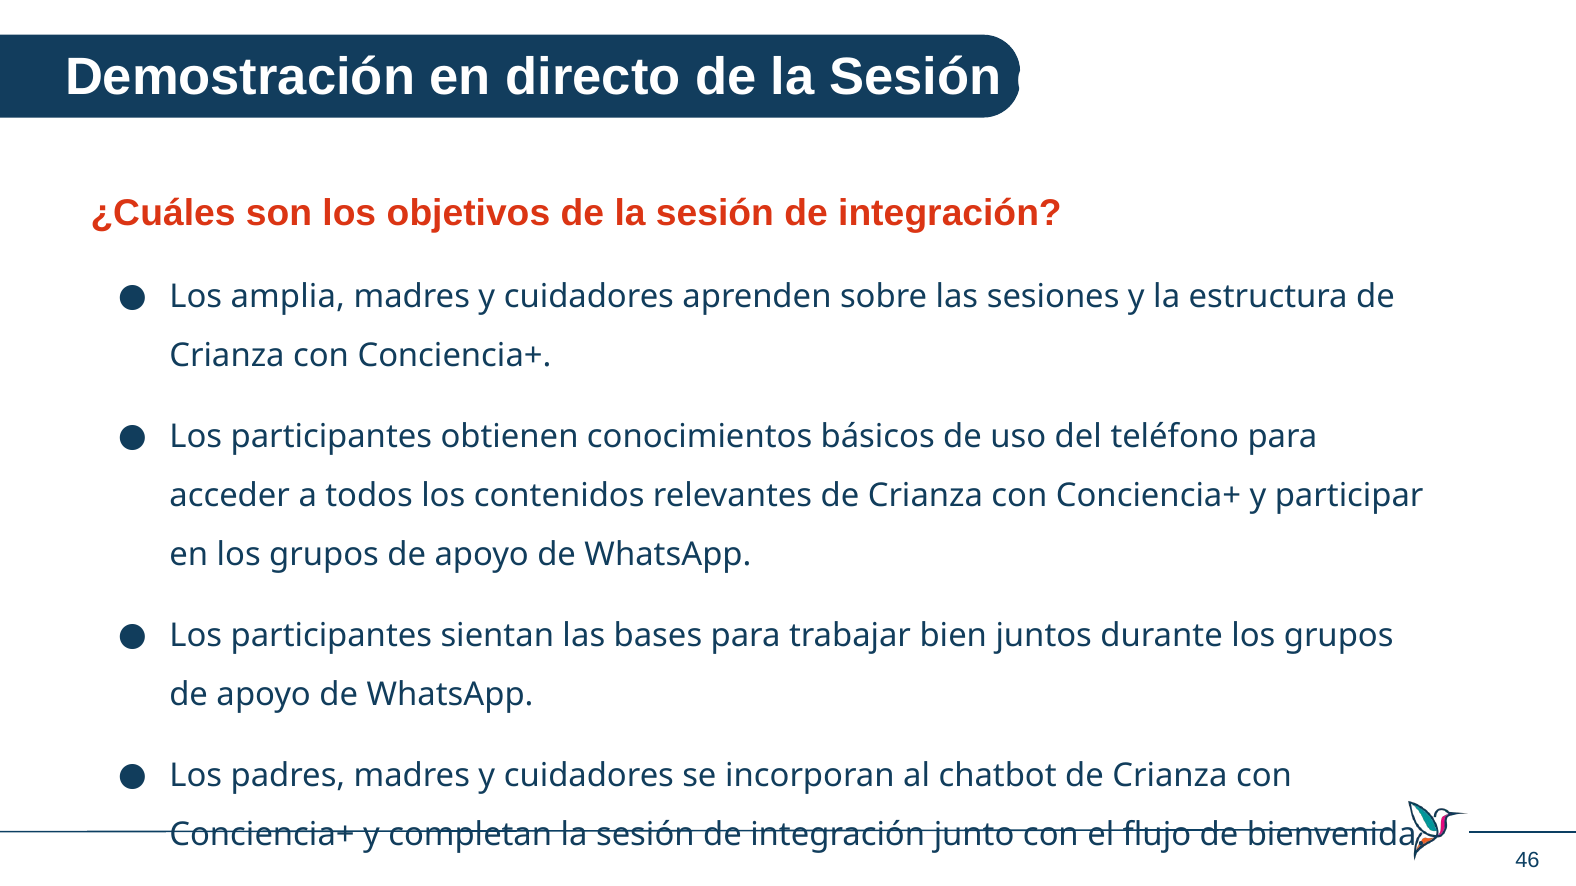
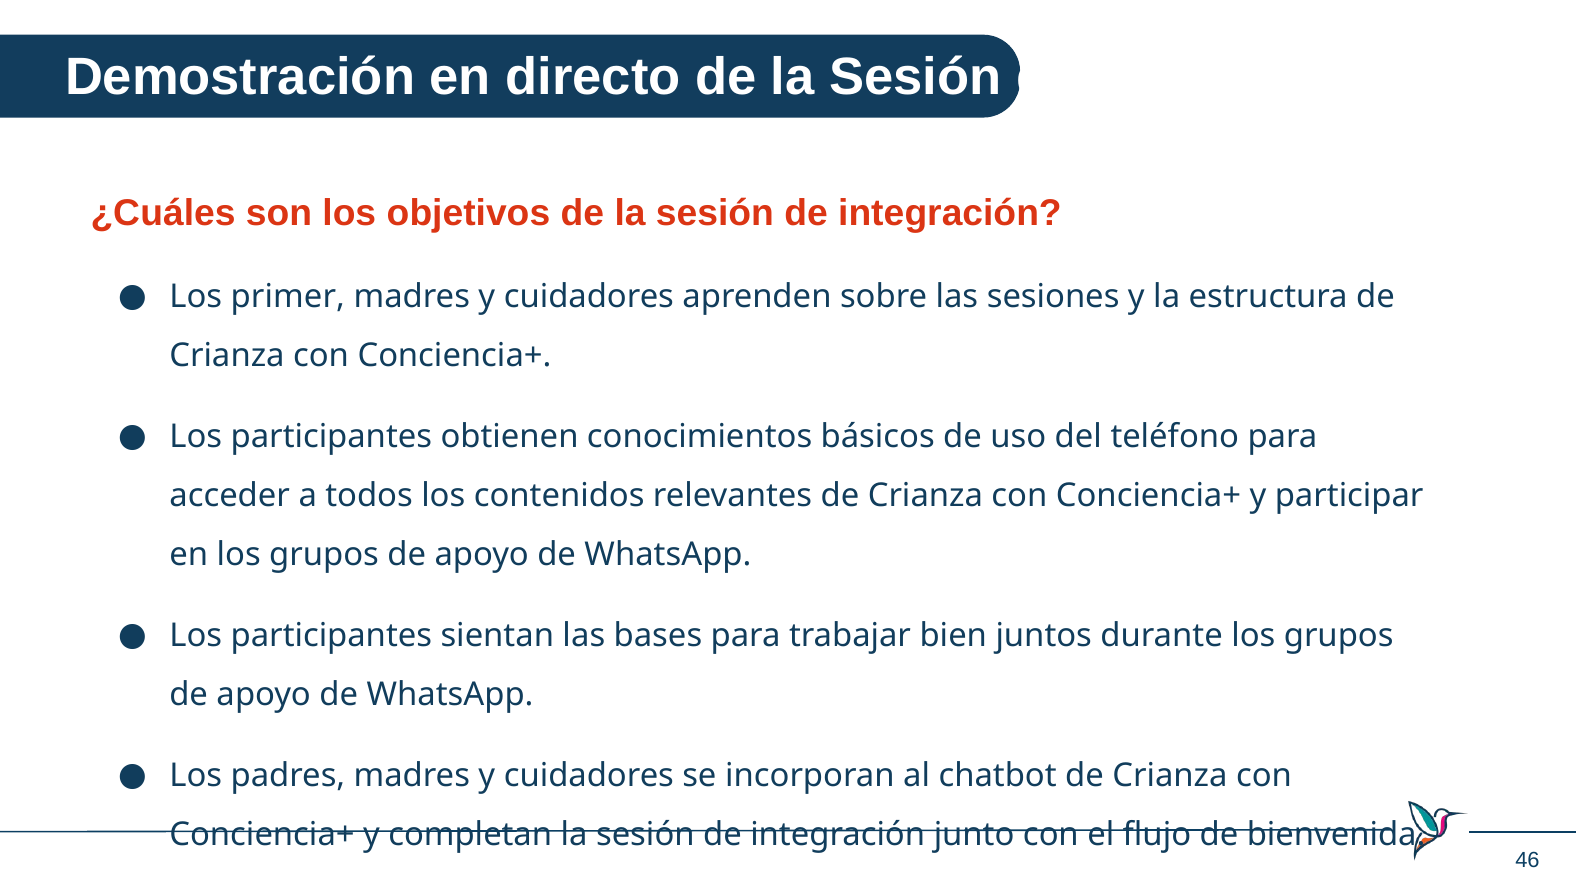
amplia: amplia -> primer (288, 297)
